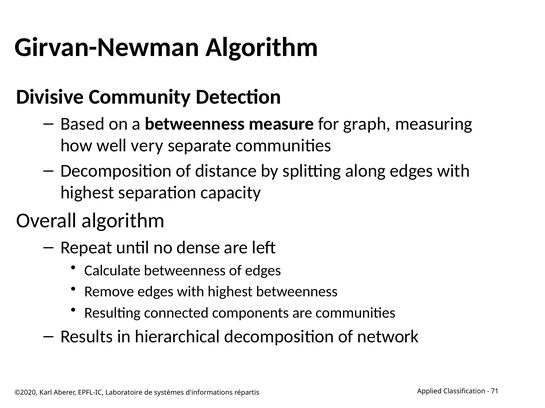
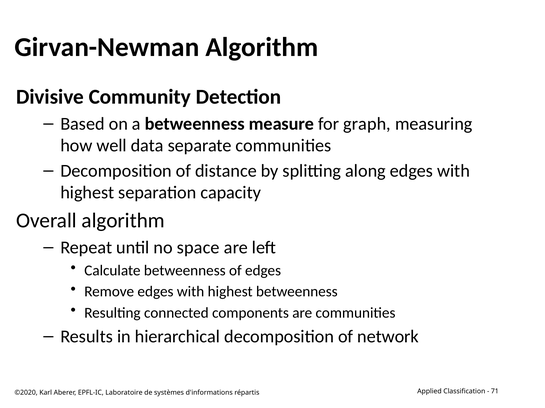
very: very -> data (147, 146)
dense: dense -> space (198, 248)
